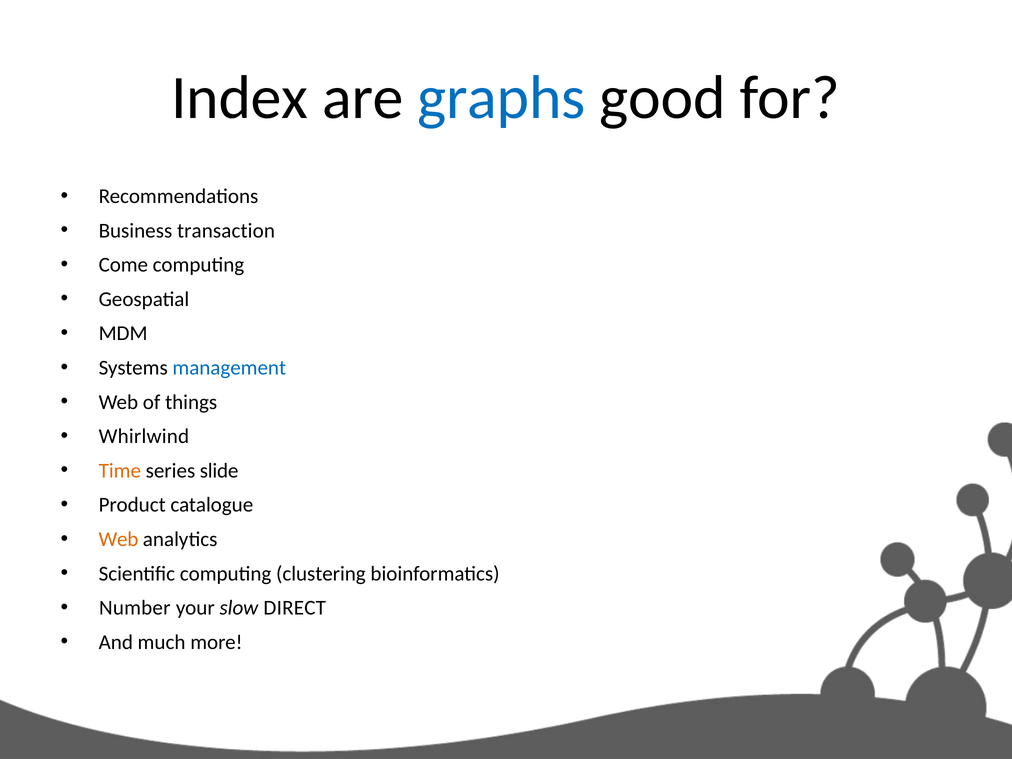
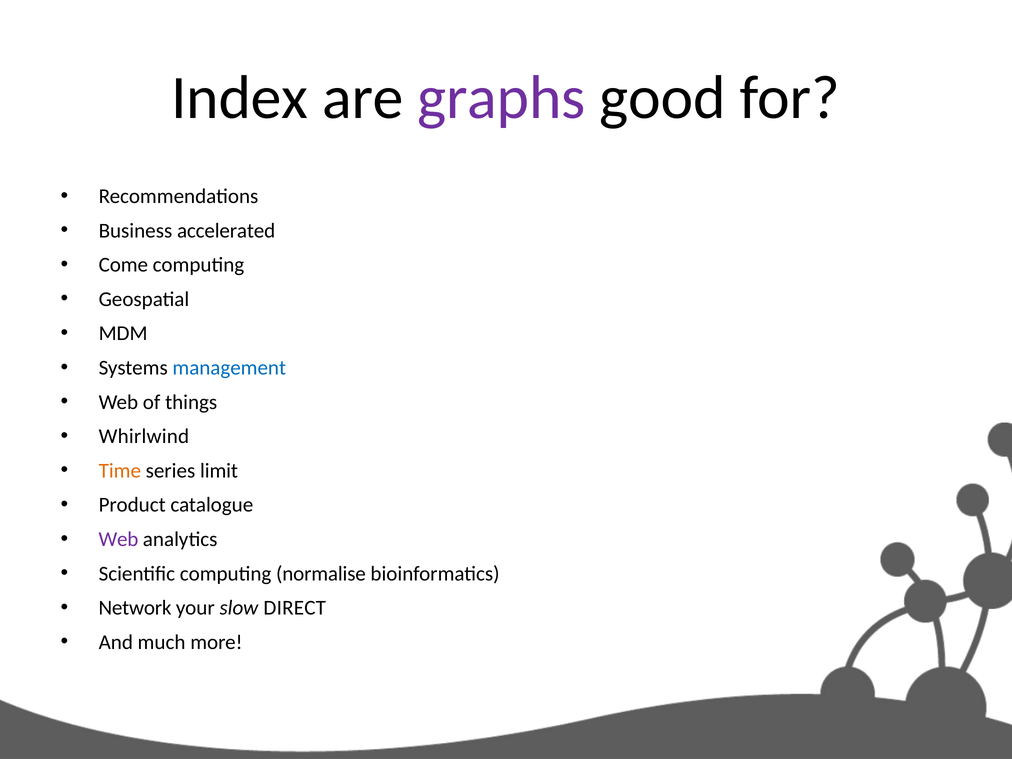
graphs colour: blue -> purple (501, 98)
transaction: transaction -> accelerated (226, 231)
slide: slide -> limit (219, 471)
Web colour: orange -> purple (118, 539)
clustering: clustering -> normalise (321, 574)
Number: Number -> Network (135, 608)
